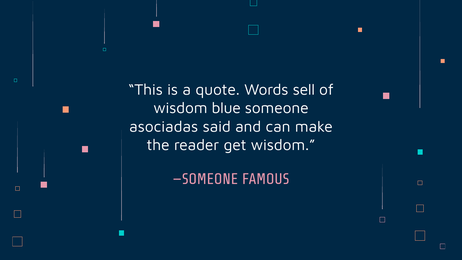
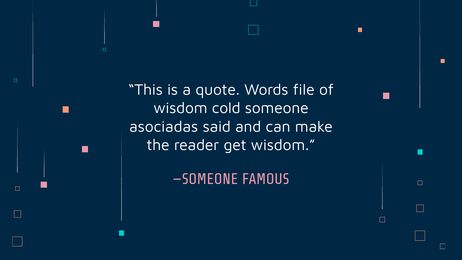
sell: sell -> file (304, 90)
blue: blue -> cold (226, 108)
